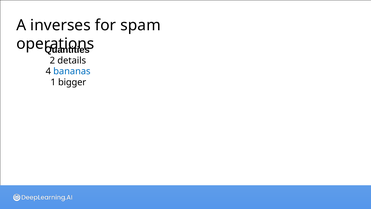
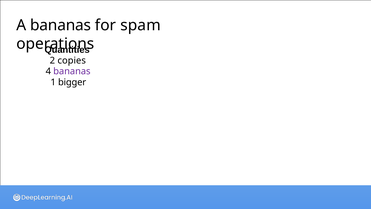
A inverses: inverses -> bananas (61, 25)
details: details -> copies (72, 60)
bananas colour: blue -> purple (72, 71)
